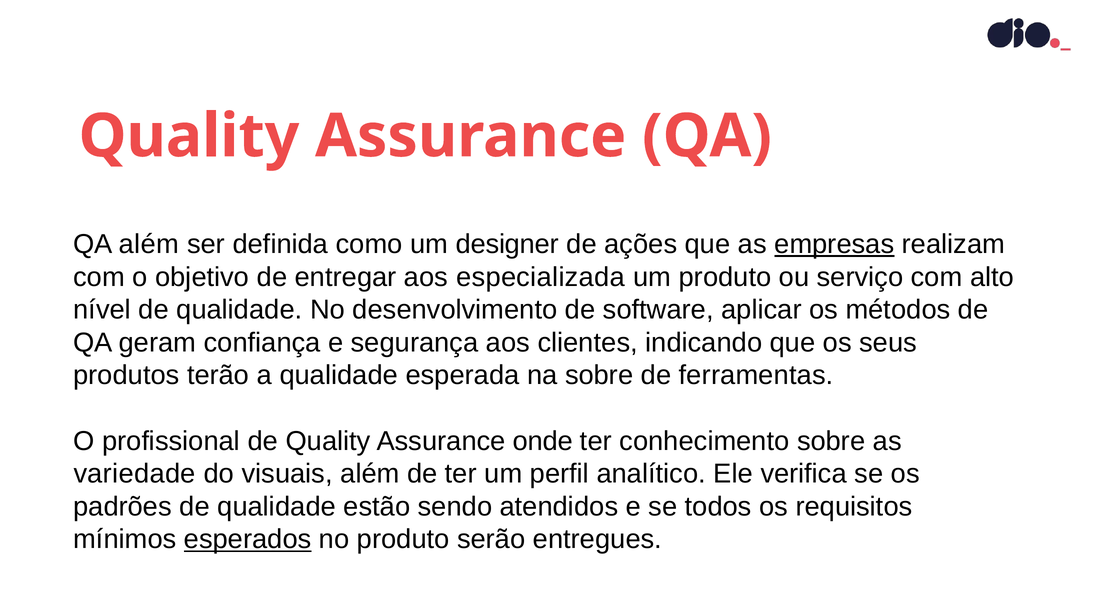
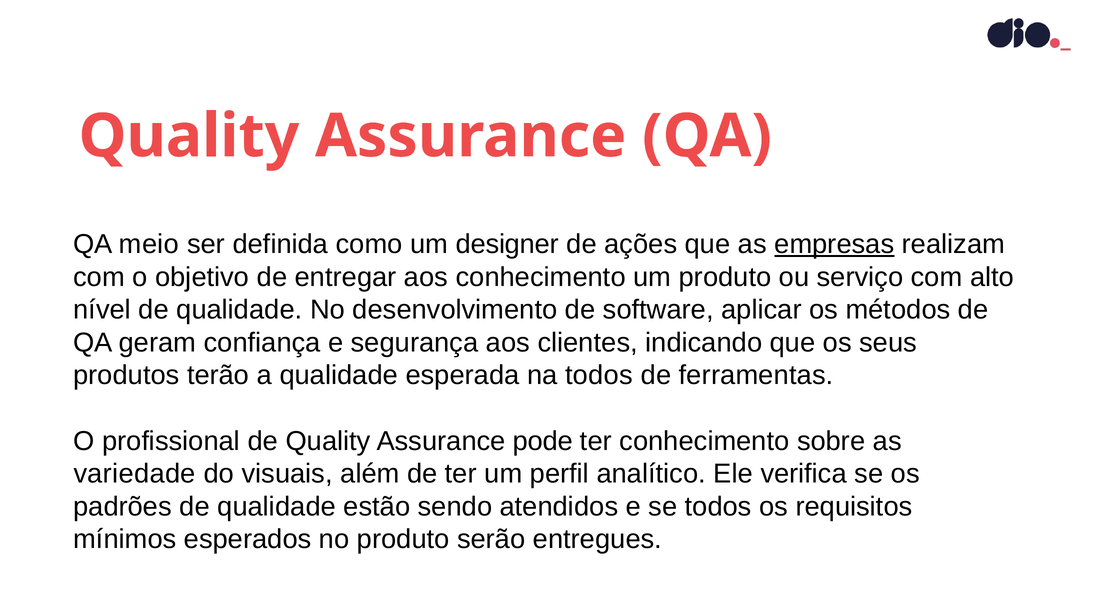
QA além: além -> meio (149, 244)
aos especializada: especializada -> conhecimento (541, 277)
na sobre: sobre -> todos (599, 375)
onde: onde -> pode (543, 441)
esperados underline: present -> none (248, 539)
